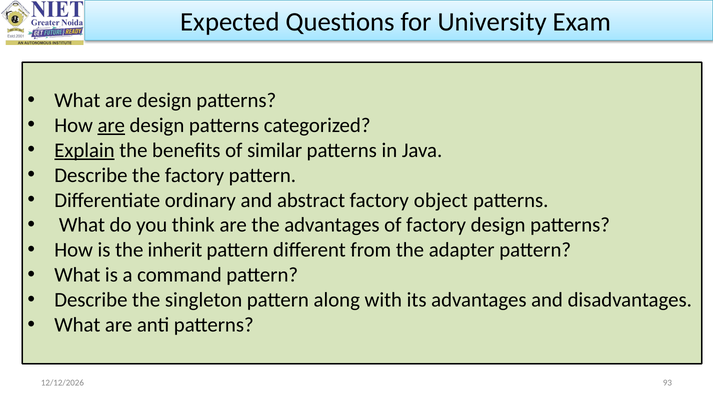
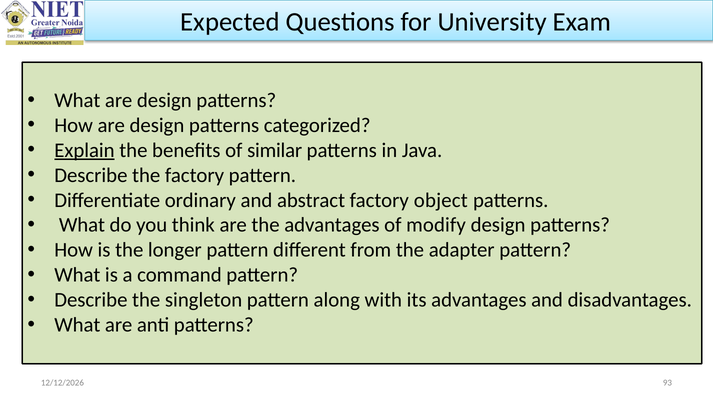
are underline: present -> none (111, 125)
of factory: factory -> modify (436, 225)
inherit: inherit -> longer (175, 250)
